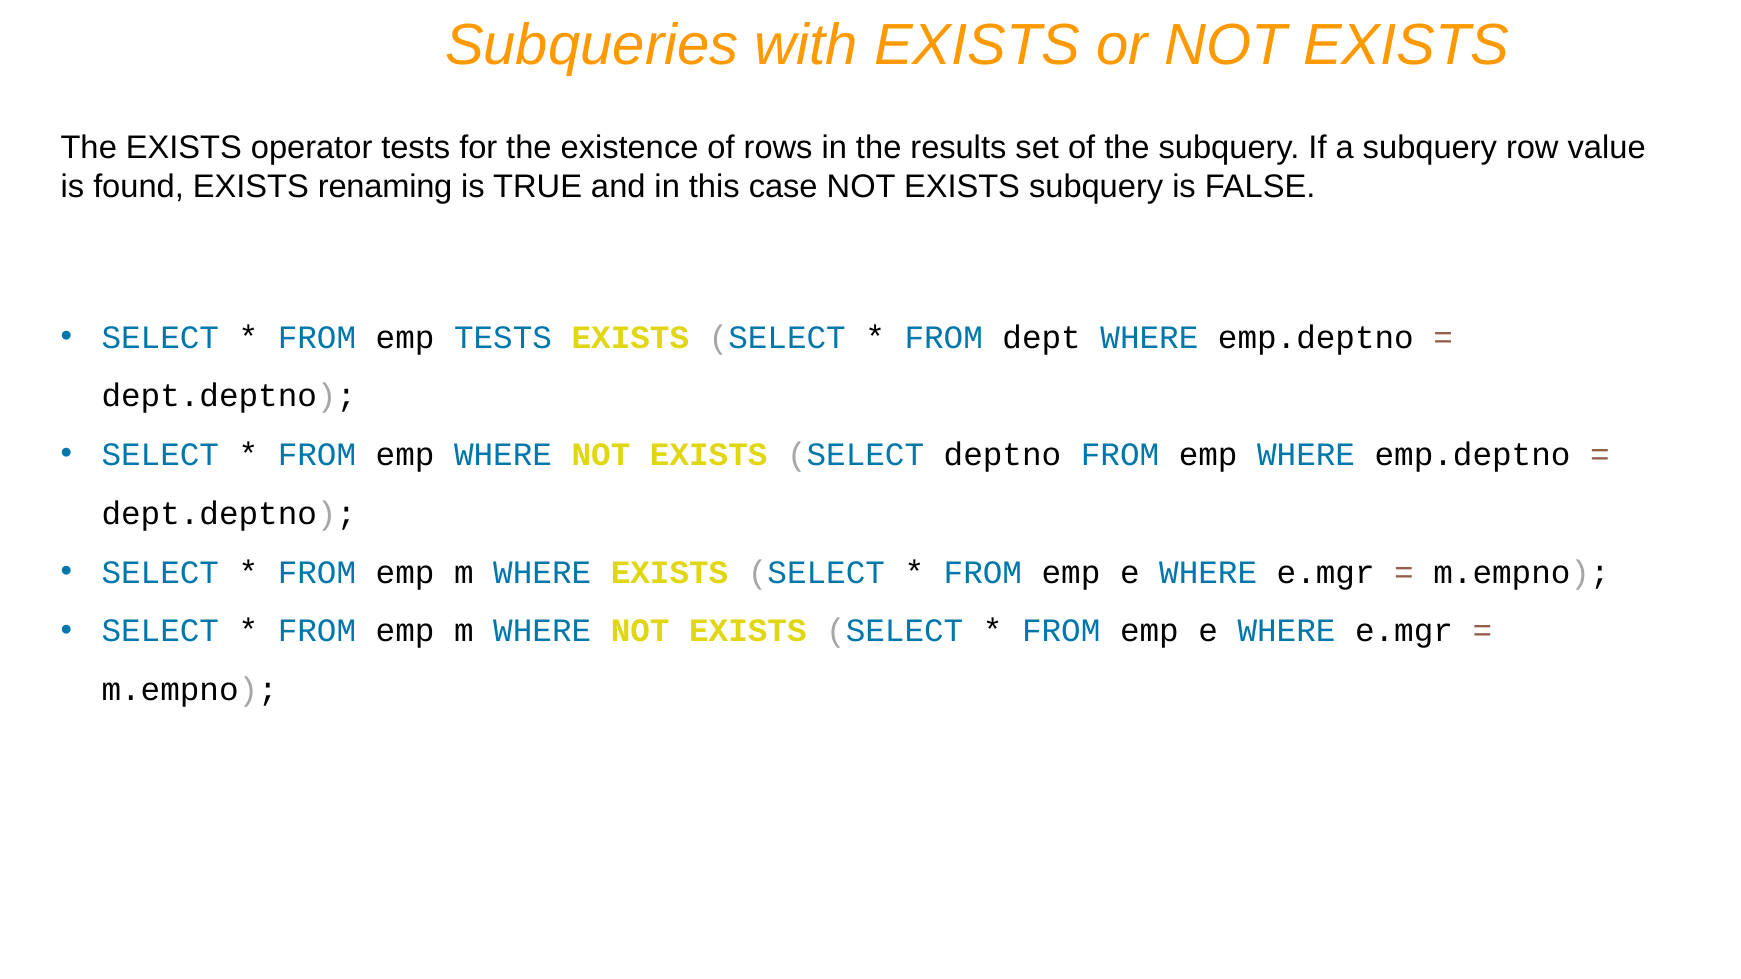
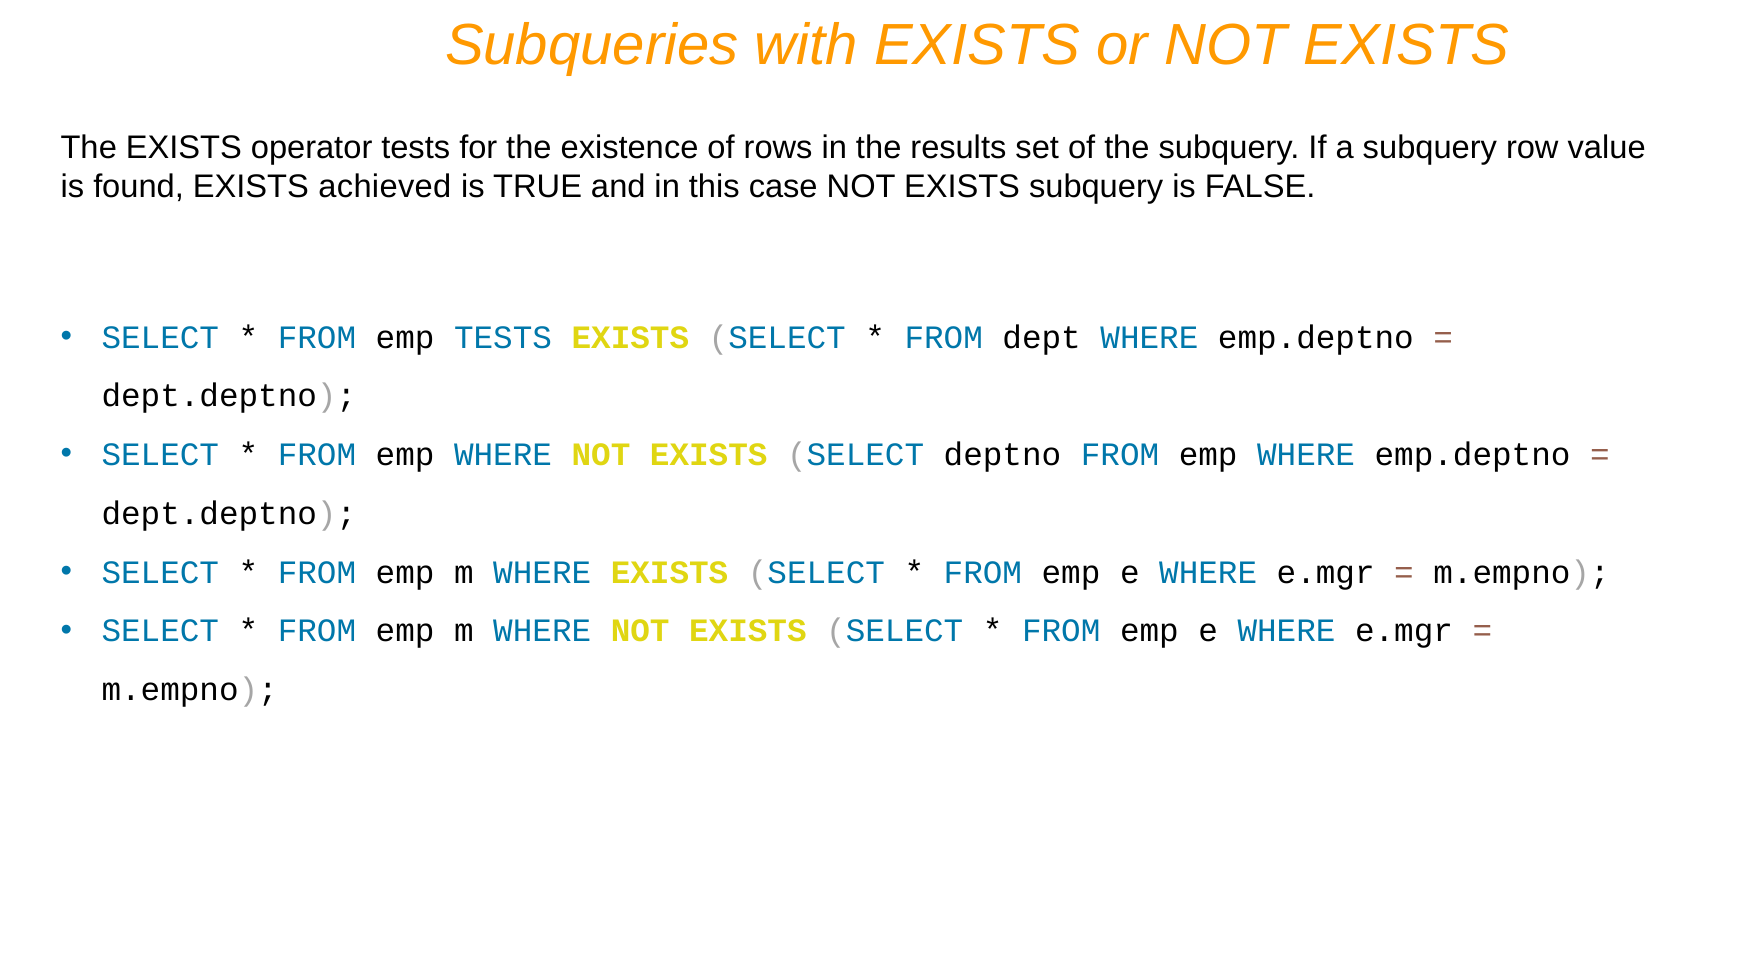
renaming: renaming -> achieved (385, 187)
